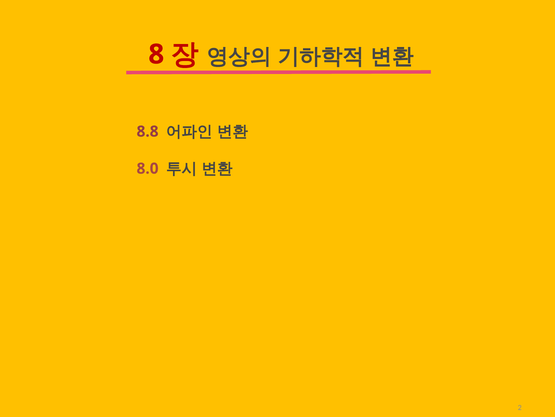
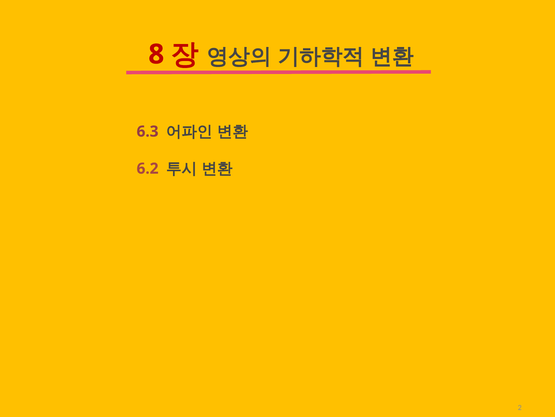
8.8: 8.8 -> 6.3 (148, 131)
8.0: 8.0 -> 6.2 (148, 168)
